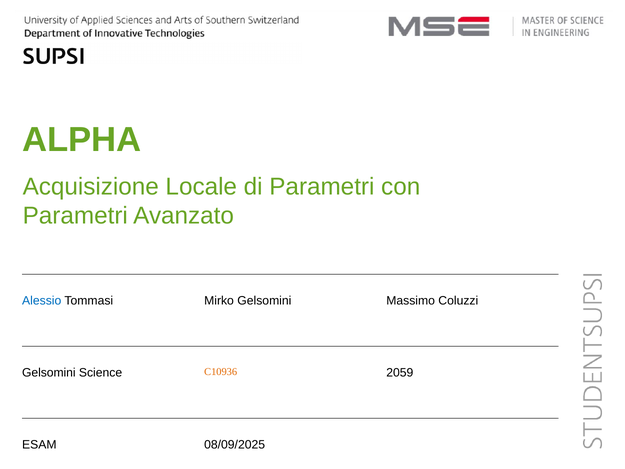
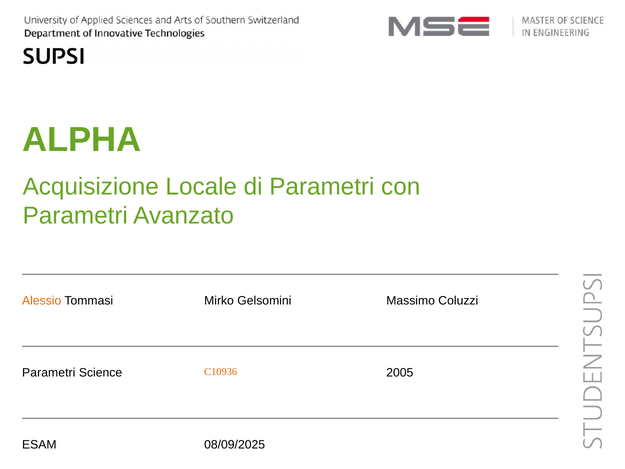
Alessio colour: blue -> orange (42, 301)
Gelsomini: Gelsomini -> Parametri (49, 373)
2059: 2059 -> 2005 (400, 373)
